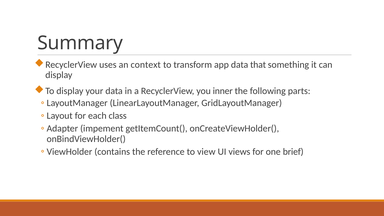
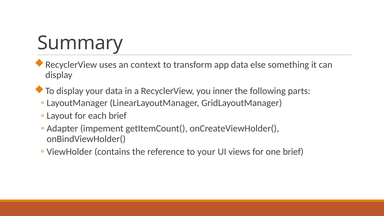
that: that -> else (258, 65)
each class: class -> brief (118, 116)
to view: view -> your (206, 152)
